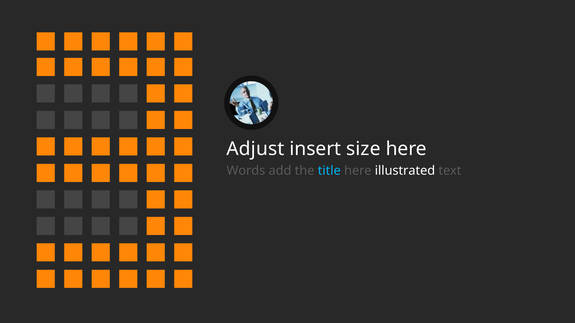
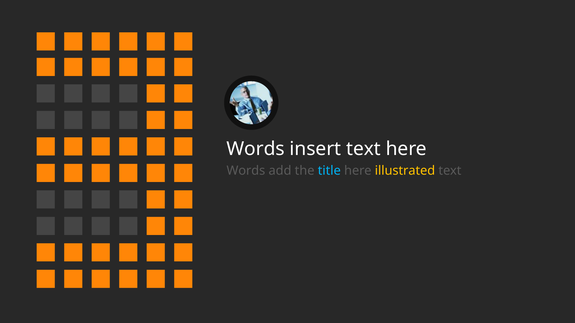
Adjust: Adjust -> Words (256, 149)
insert size: size -> text (364, 149)
illustrated colour: white -> yellow (405, 171)
